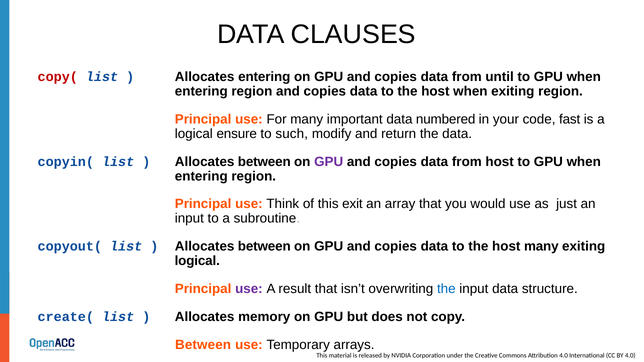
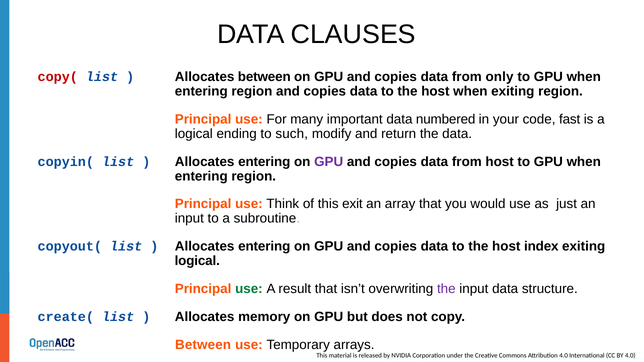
Allocates entering: entering -> between (264, 77)
until: until -> only (500, 77)
ensure: ensure -> ending (237, 134)
between: between -> entering (264, 162)
between: between -> entering (264, 247)
host many: many -> index (541, 247)
use colour: purple -> green (249, 289)
the colour: blue -> purple (446, 289)
